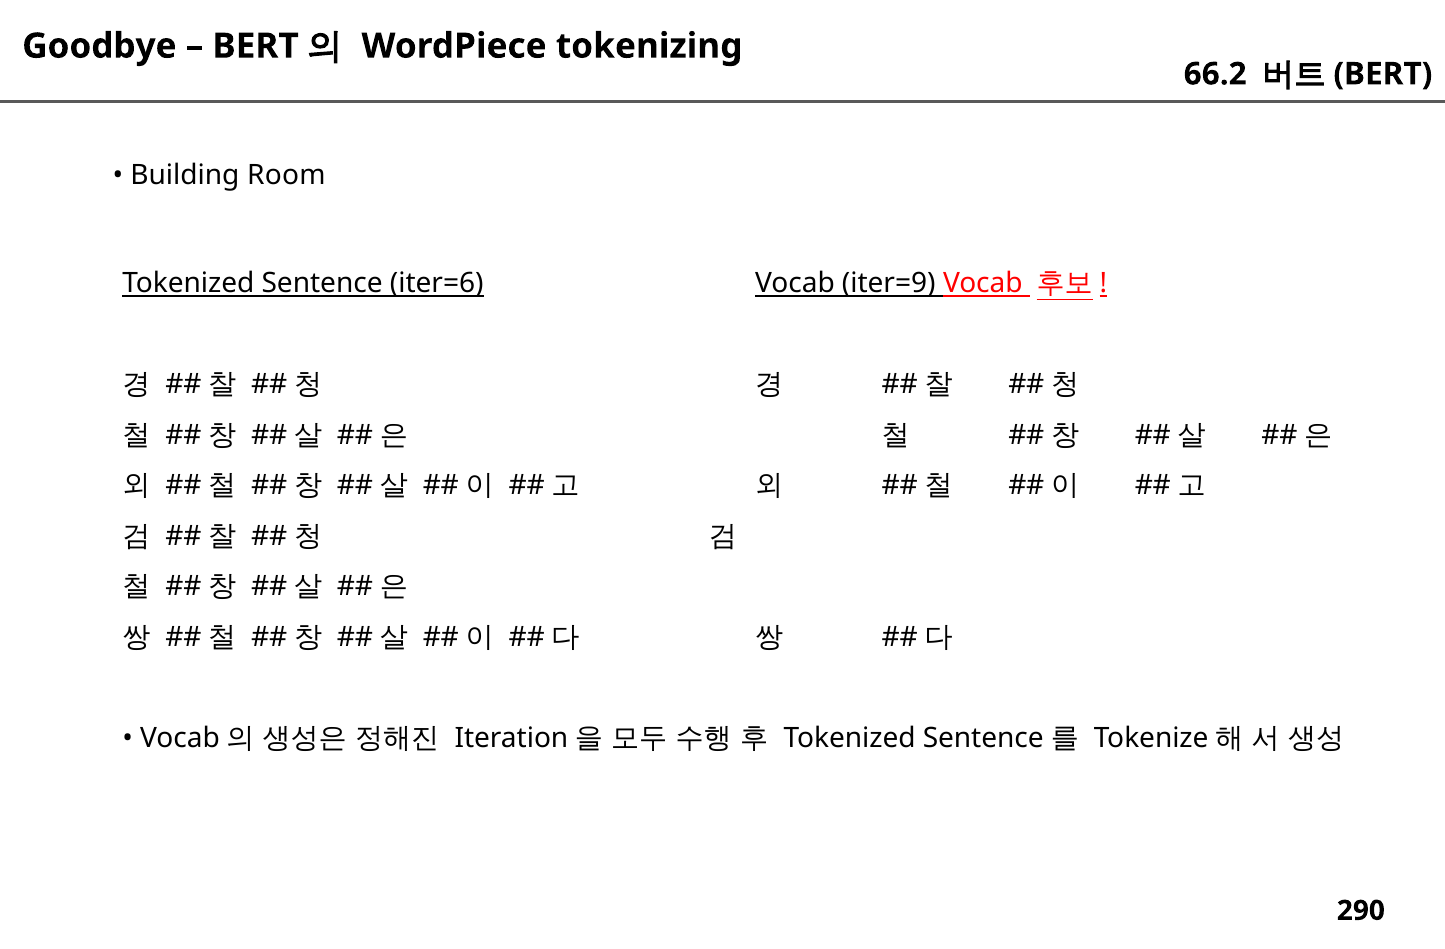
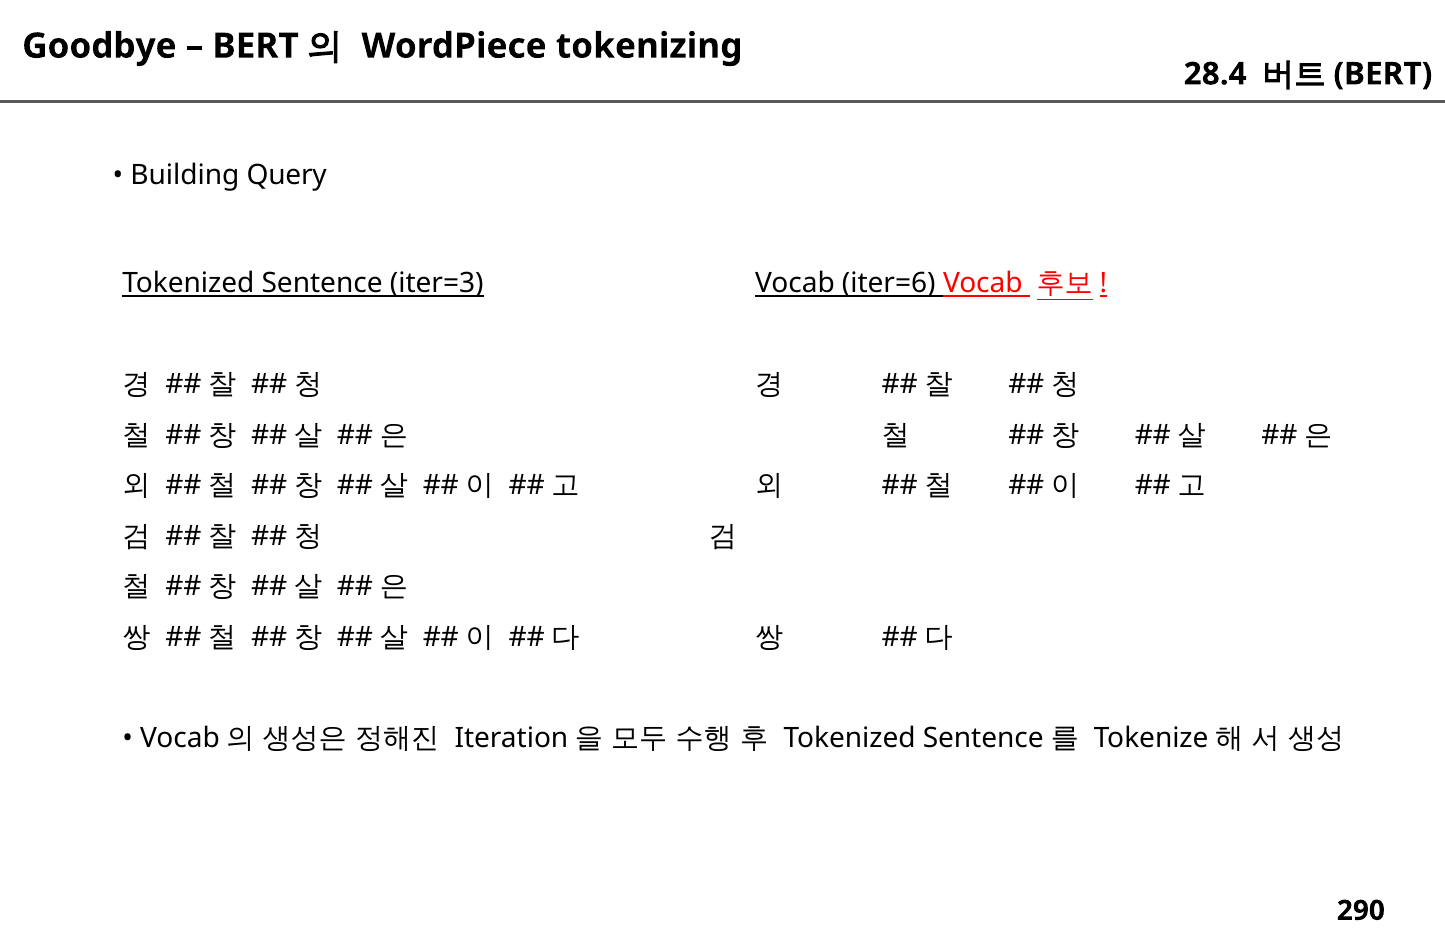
66.2: 66.2 -> 28.4 (1215, 74)
Room: Room -> Query (287, 175)
iter=6: iter=6 -> iter=3 (437, 283)
iter=9: iter=9 -> iter=6 (889, 283)
